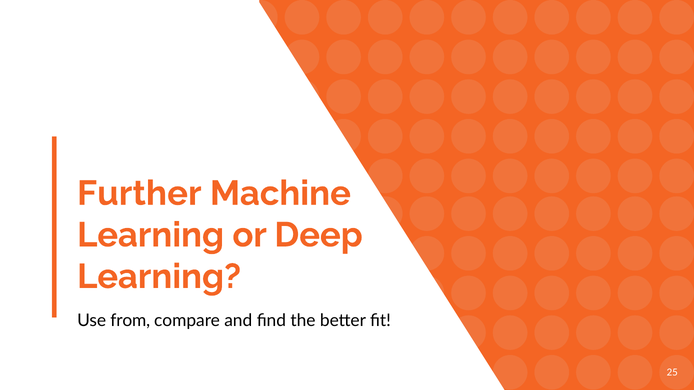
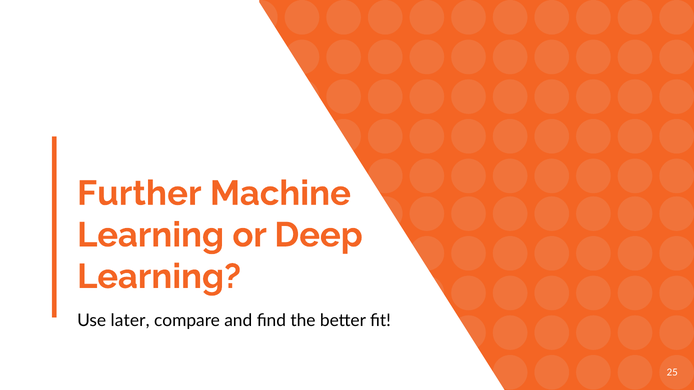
from: from -> later (130, 321)
